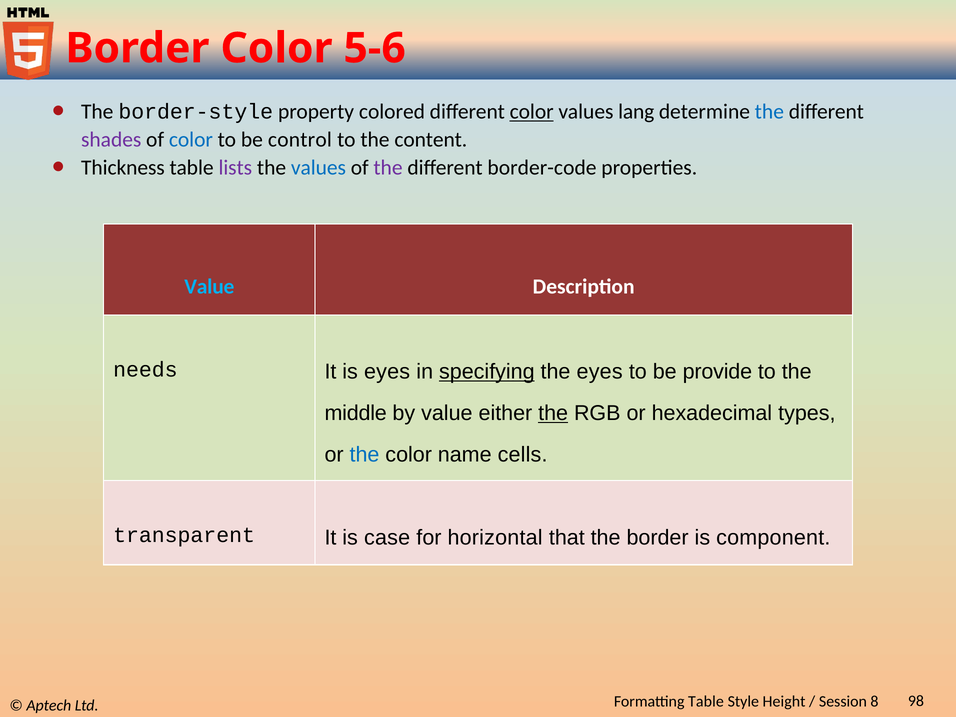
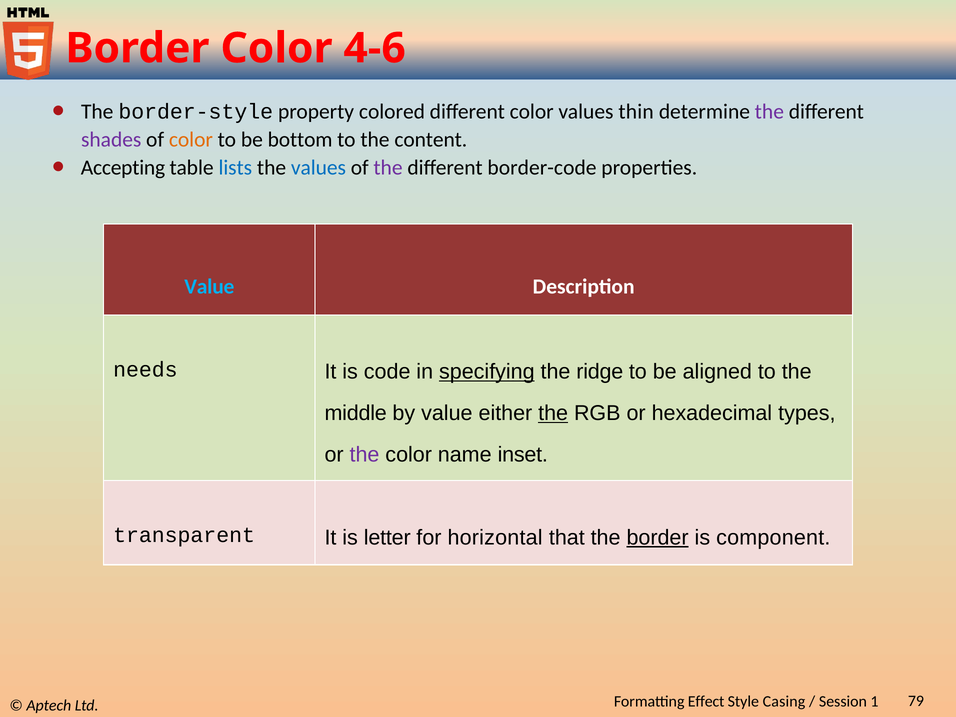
5-6: 5-6 -> 4-6 (375, 48)
color underline: present -> none (532, 112)
lang: lang -> thin (636, 112)
the colour: blue -> purple (769, 112)
color colour: blue -> orange (191, 140)
control: control -> bottom (300, 140)
Thickness: Thickness -> Accepting (123, 167)
lists colour: purple -> blue (235, 167)
is eyes: eyes -> code (387, 372)
the eyes: eyes -> ridge (600, 372)
provide: provide -> aligned (717, 372)
the colour: blue -> purple (364, 455)
cells: cells -> inset (523, 455)
case: case -> letter (387, 537)
border underline: none -> present (658, 537)
Formatting Table: Table -> Effect (706, 701)
Height: Height -> Casing (784, 701)
8: 8 -> 1 (874, 701)
98: 98 -> 79 (916, 701)
